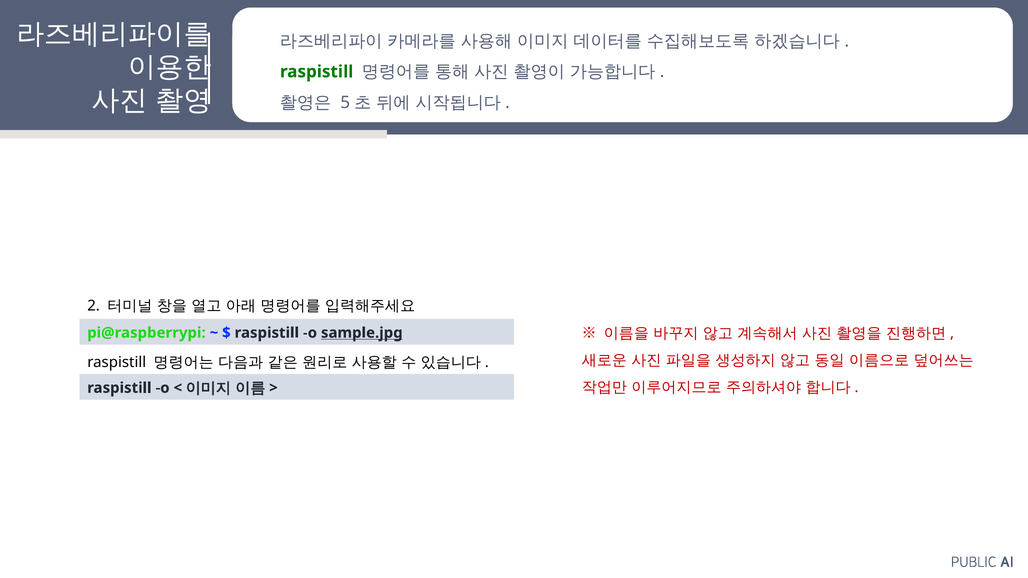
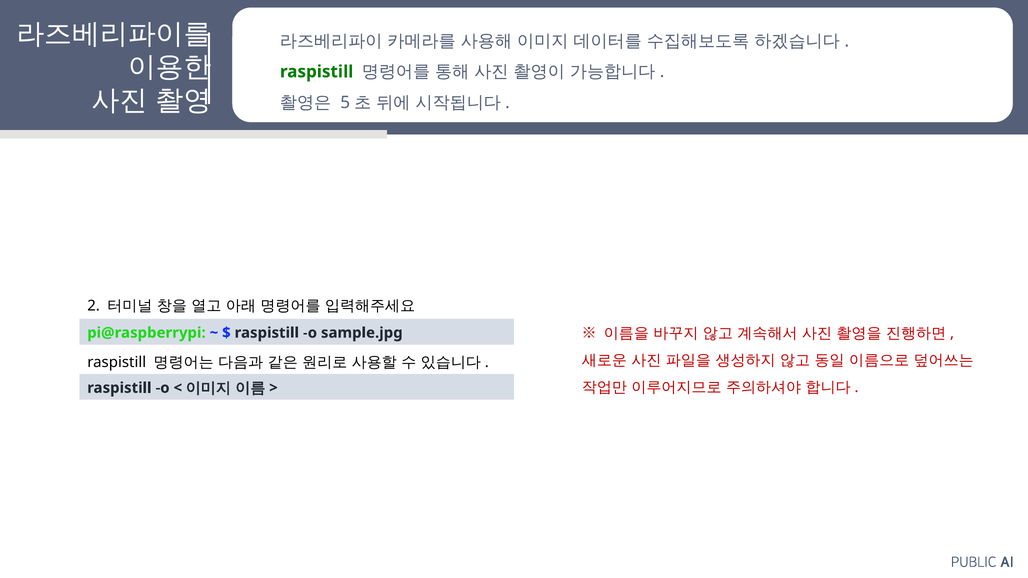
sample.jpg underline: present -> none (362, 333)
